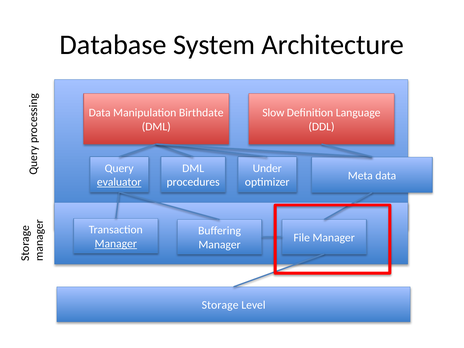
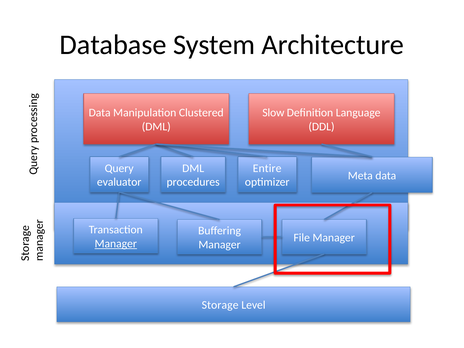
Birthdate: Birthdate -> Clustered (201, 113)
Under: Under -> Entire (267, 168)
evaluator underline: present -> none (119, 182)
